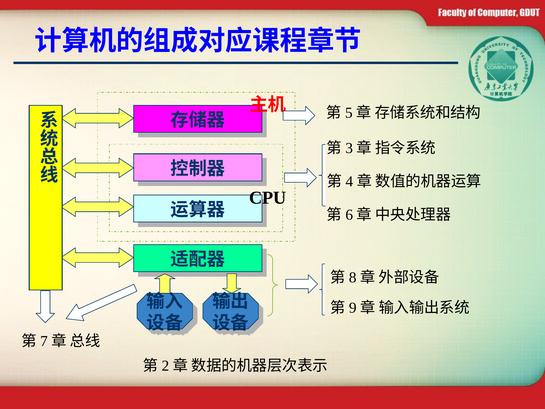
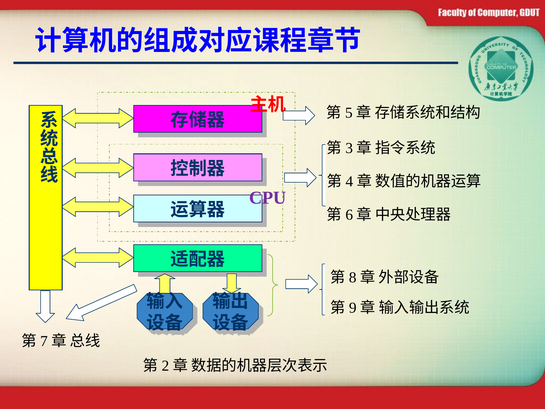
CPU colour: black -> purple (268, 198)
